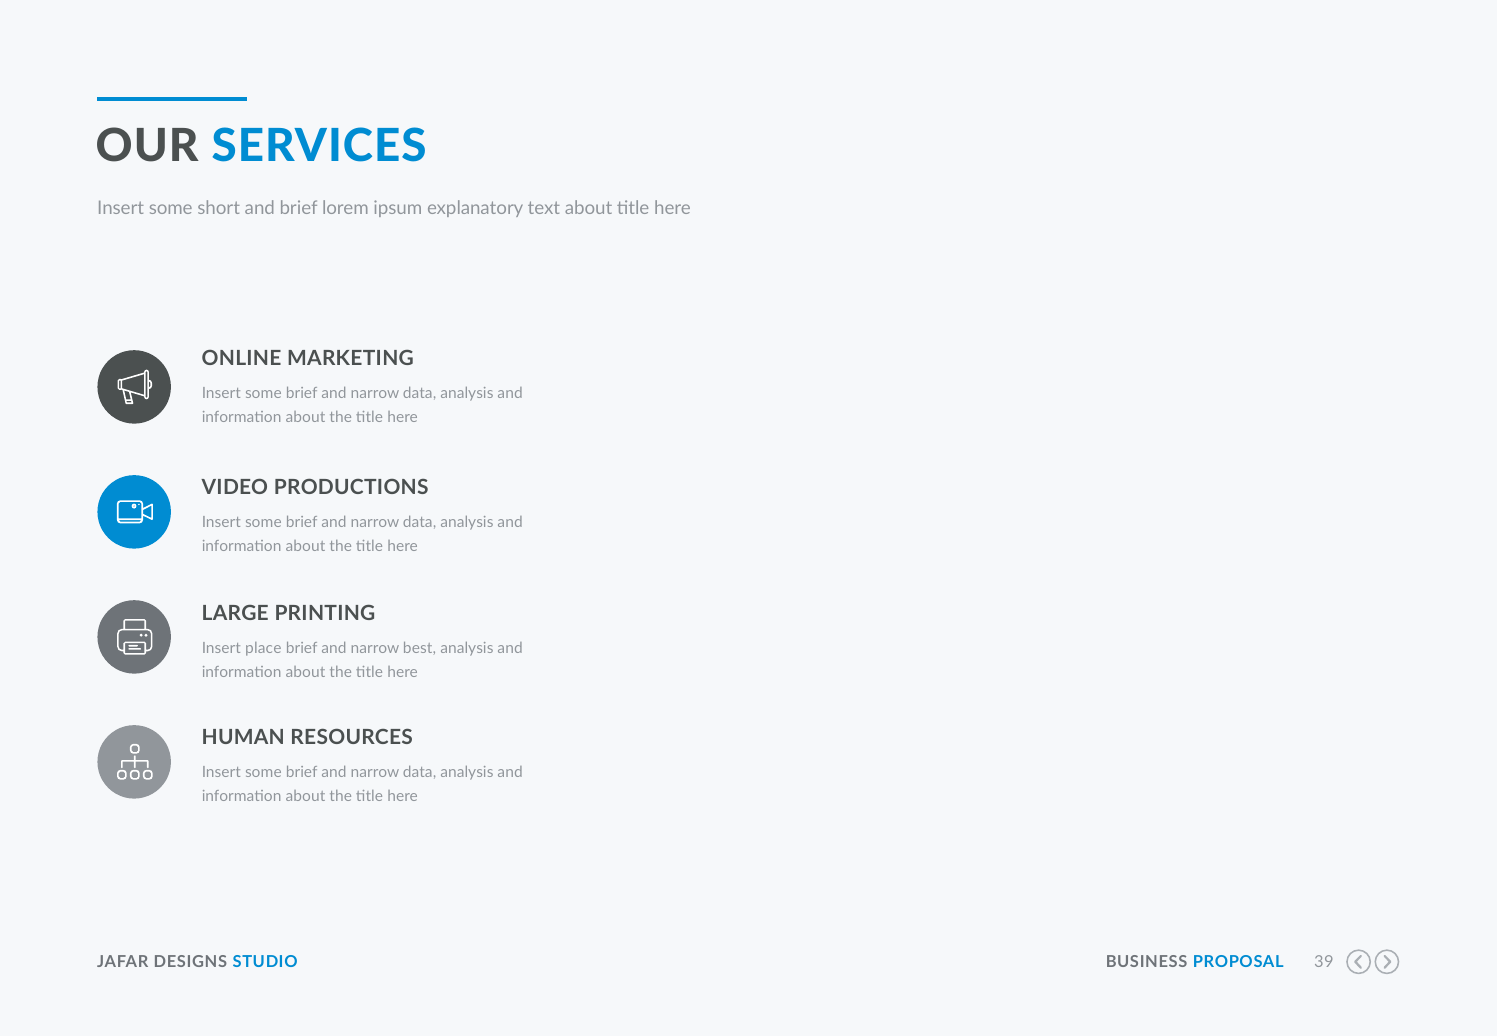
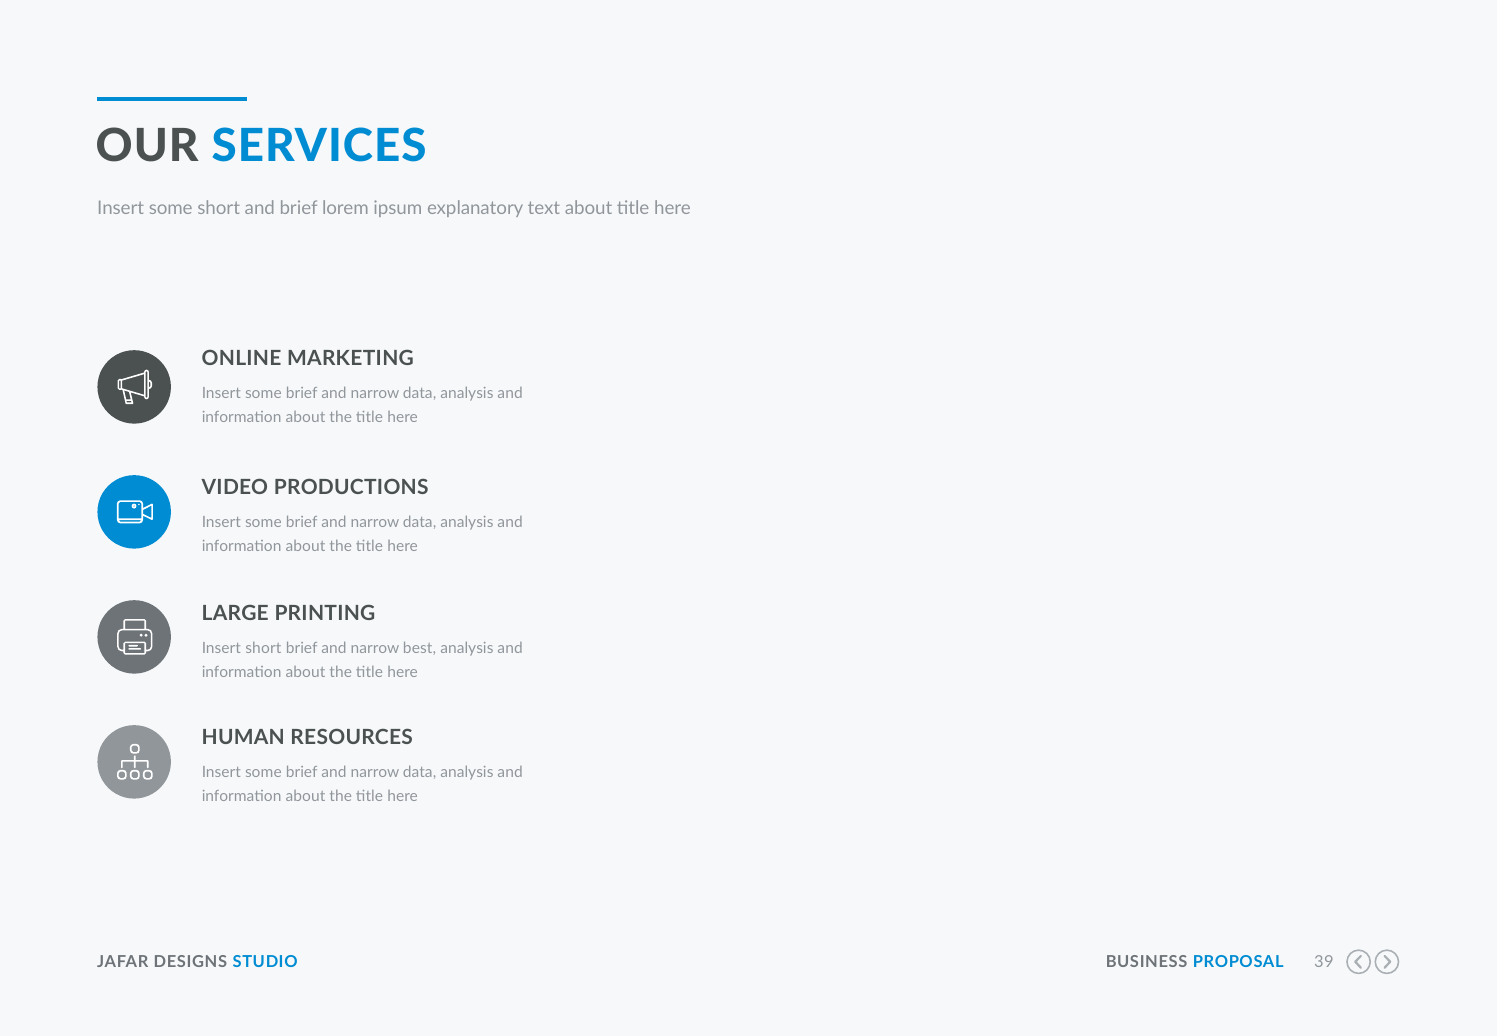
Insert place: place -> short (263, 648)
